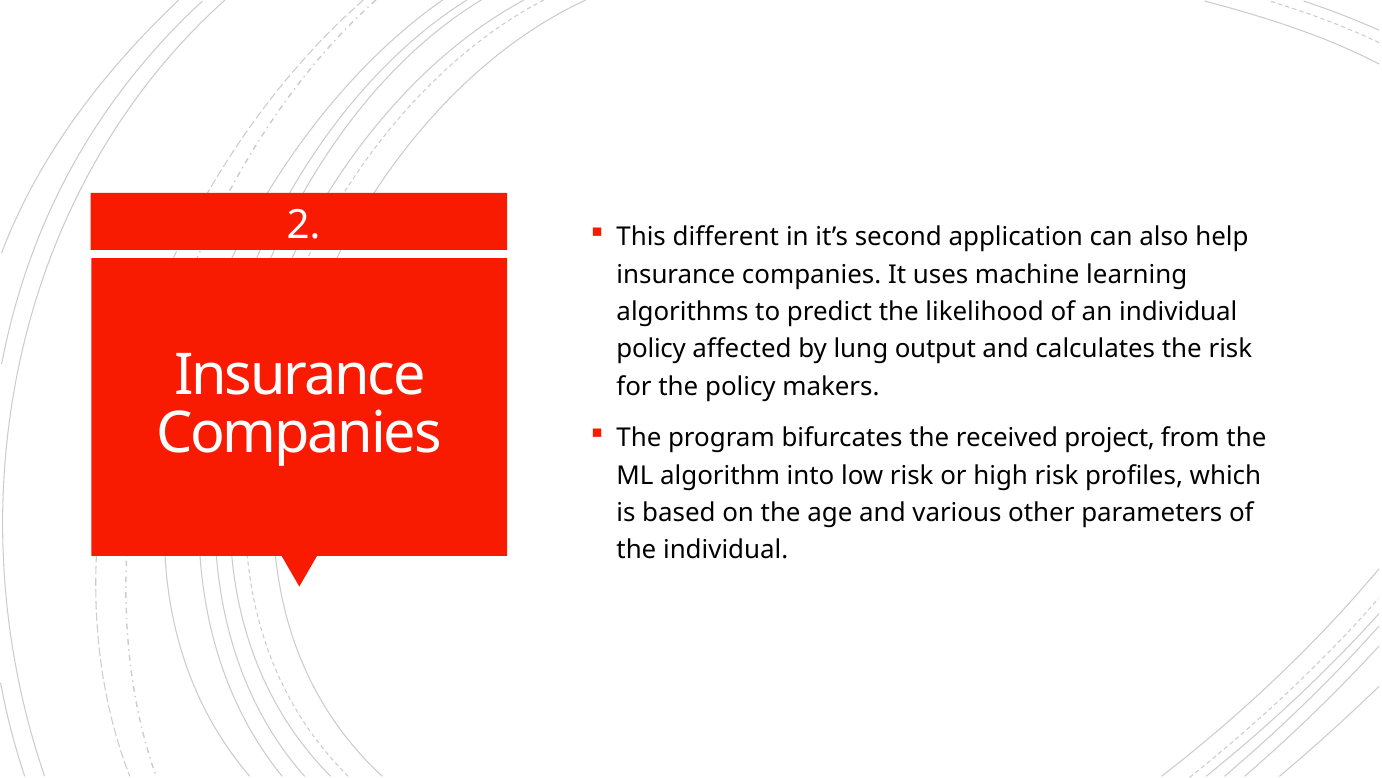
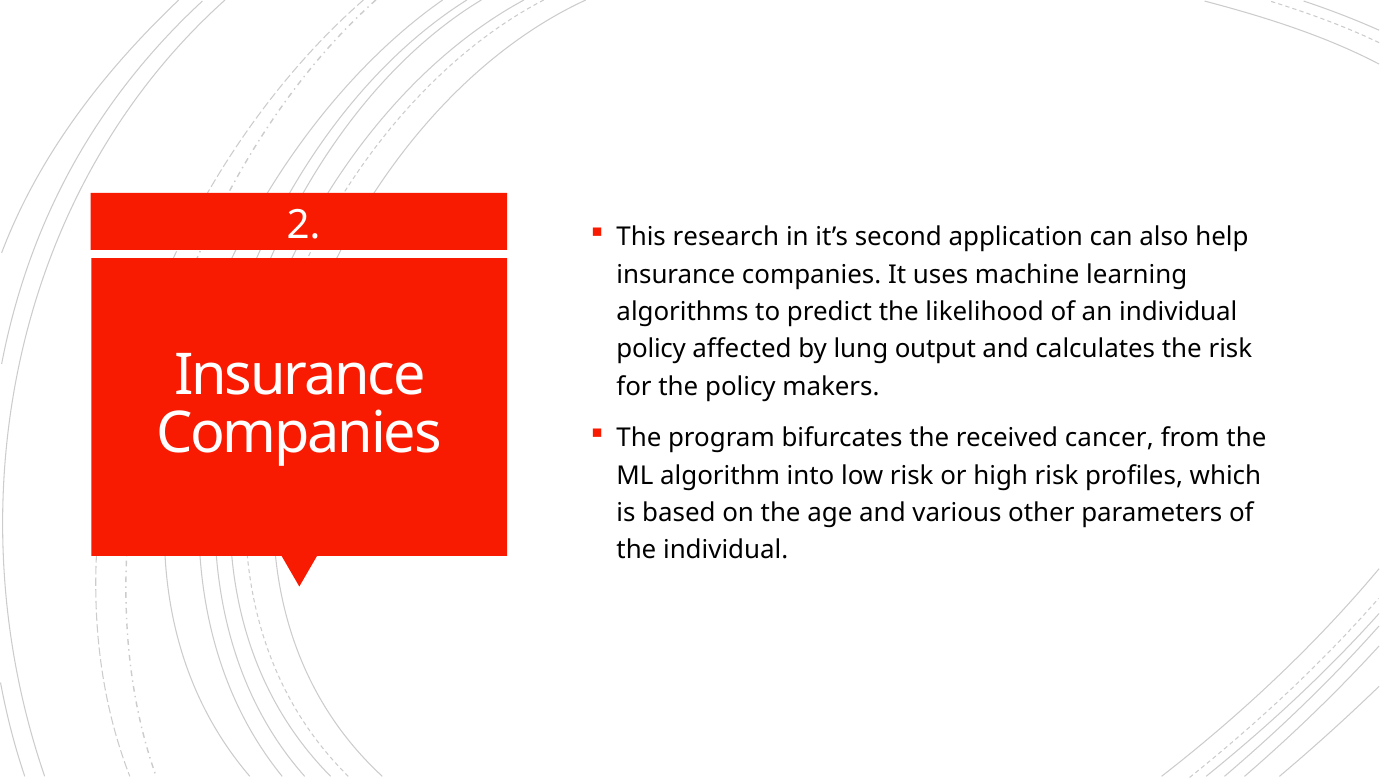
different: different -> research (726, 237)
project: project -> cancer (1109, 438)
